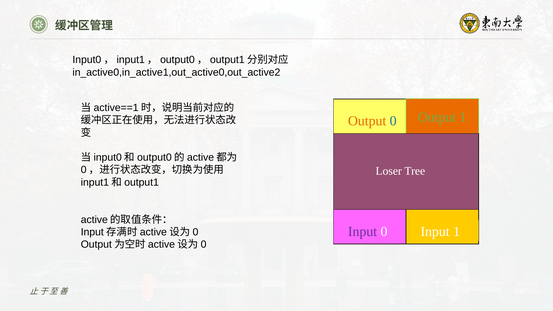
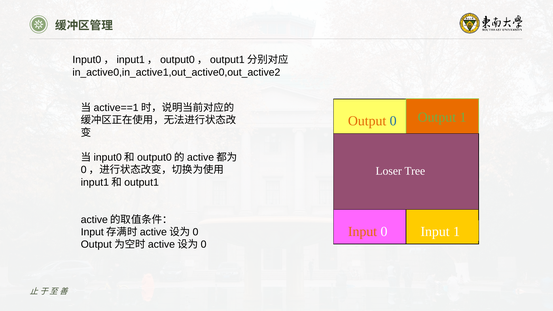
Input colour: purple -> orange (363, 232)
